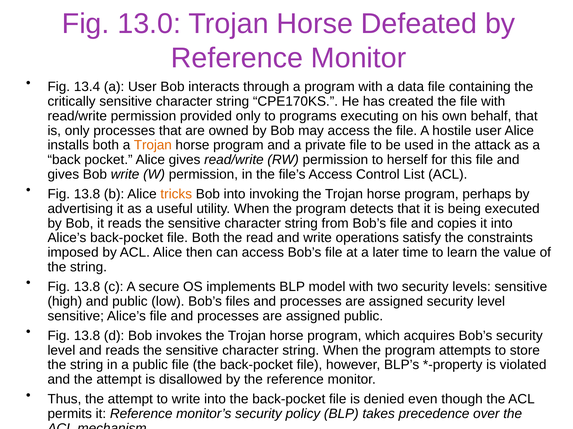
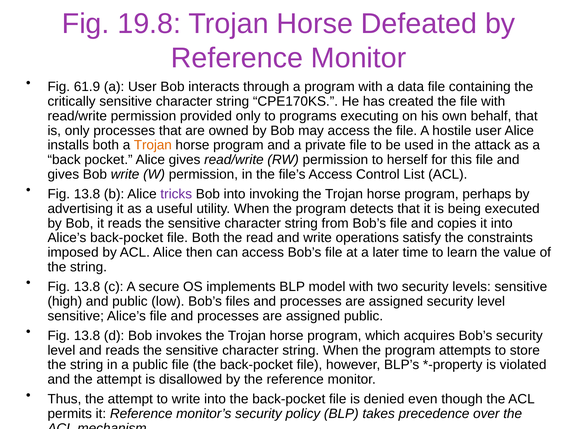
13.0: 13.0 -> 19.8 (149, 24)
13.4: 13.4 -> 61.9 (87, 87)
tricks colour: orange -> purple (176, 194)
